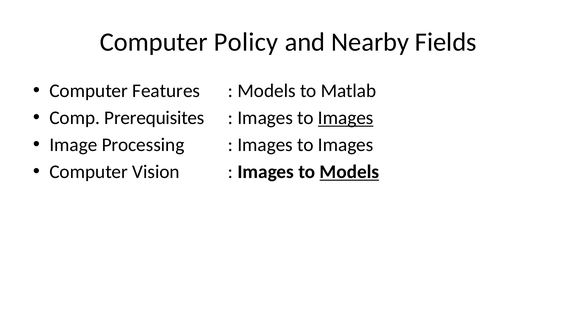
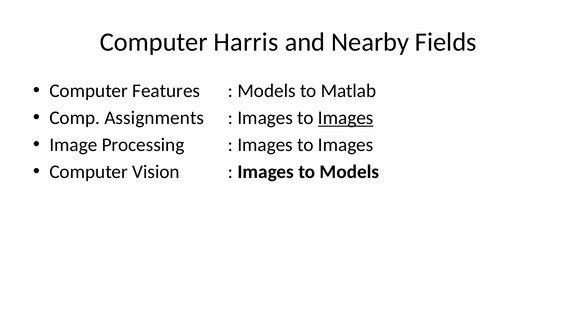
Policy: Policy -> Harris (246, 42)
Prerequisites: Prerequisites -> Assignments (154, 118)
Models underline: present -> none (349, 172)
